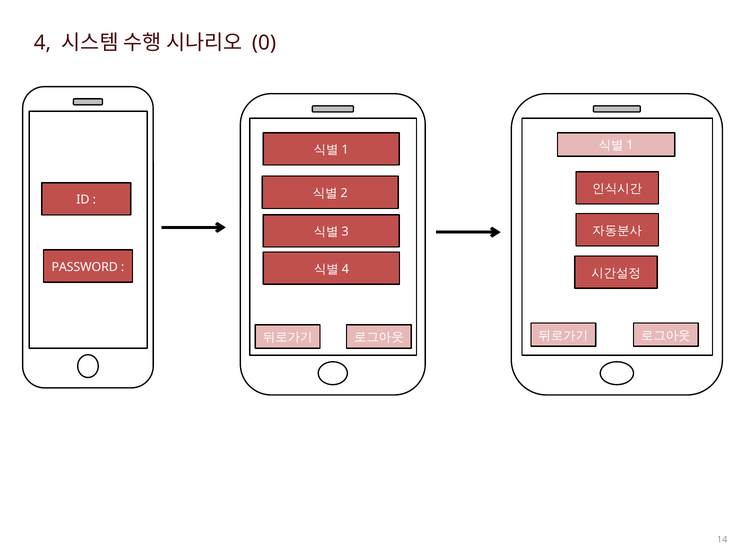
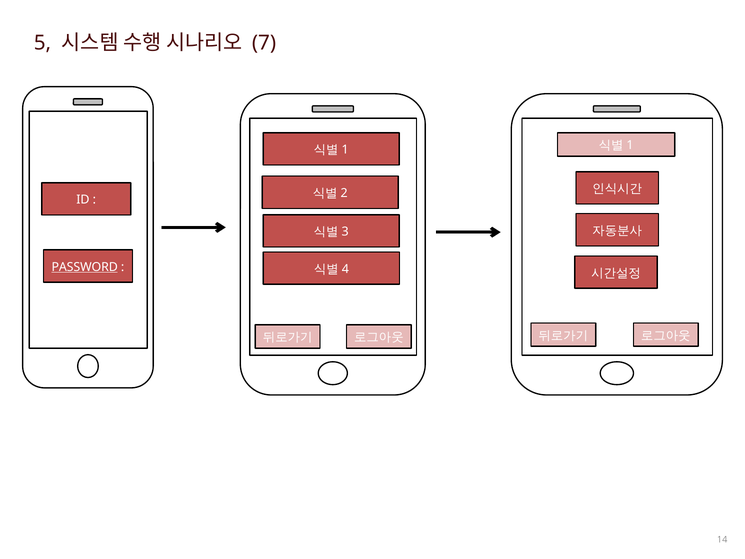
4: 4 -> 5 (42, 43)
0: 0 -> 7 (264, 43)
PASSWORD underline: none -> present (85, 267)
